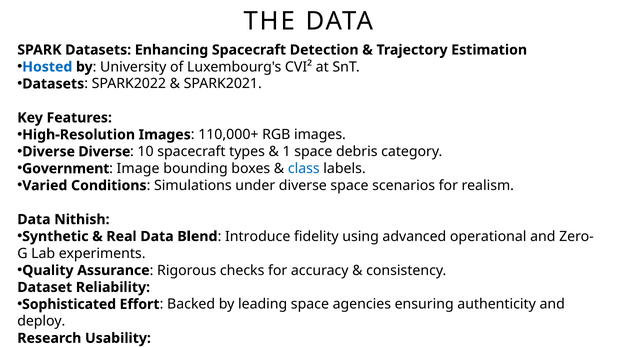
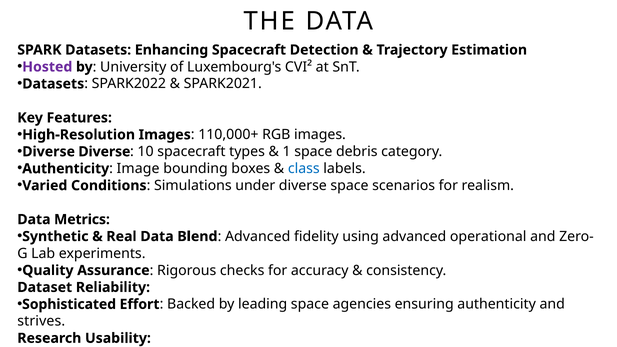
Hosted colour: blue -> purple (47, 67)
Government: Government -> Authenticity (66, 169)
Nithish: Nithish -> Metrics (82, 220)
Introduce: Introduce -> Advanced (258, 236)
deploy: deploy -> strives (41, 321)
